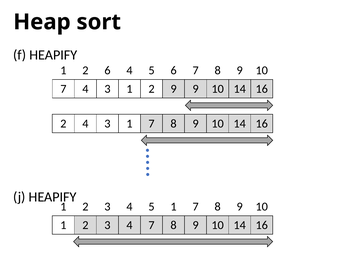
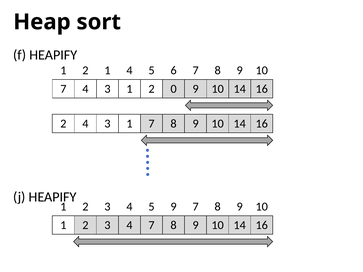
2 6: 6 -> 1 (107, 71)
2 9: 9 -> 0 (174, 89)
5 1: 1 -> 9 (174, 207)
